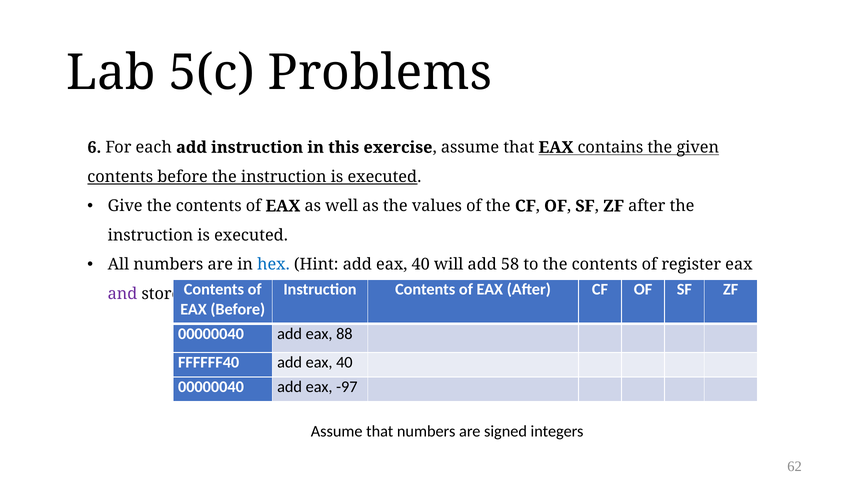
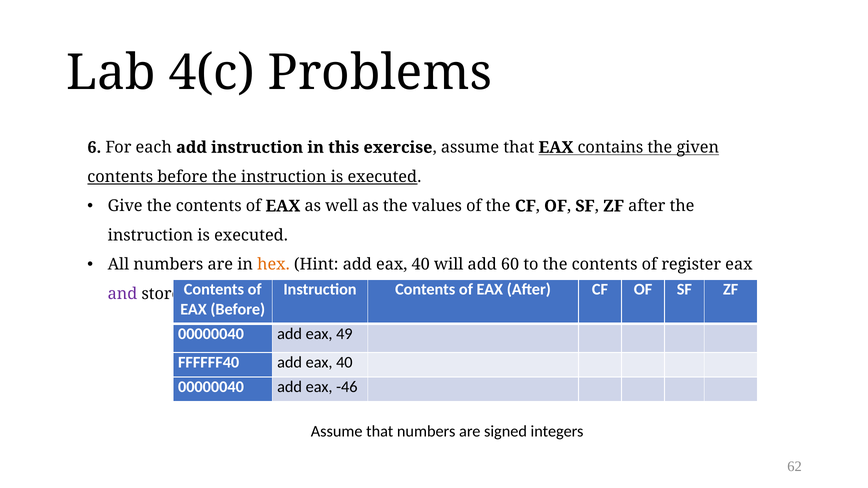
5(c: 5(c -> 4(c (212, 73)
hex colour: blue -> orange (273, 265)
58: 58 -> 60 (510, 265)
88: 88 -> 49 (344, 334)
-97: -97 -> -46 (347, 387)
